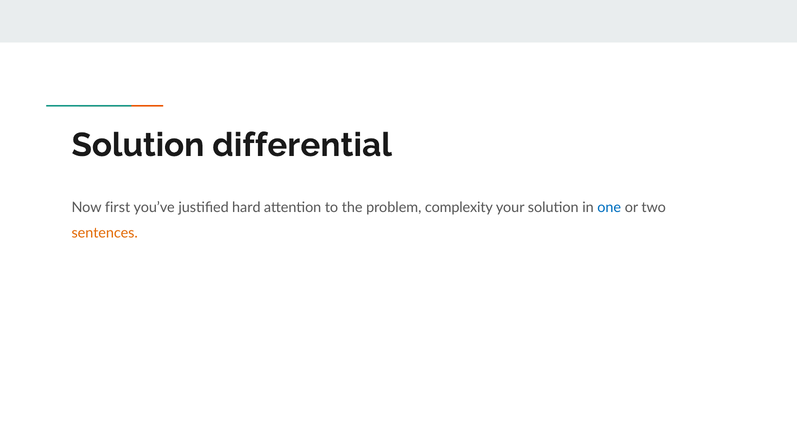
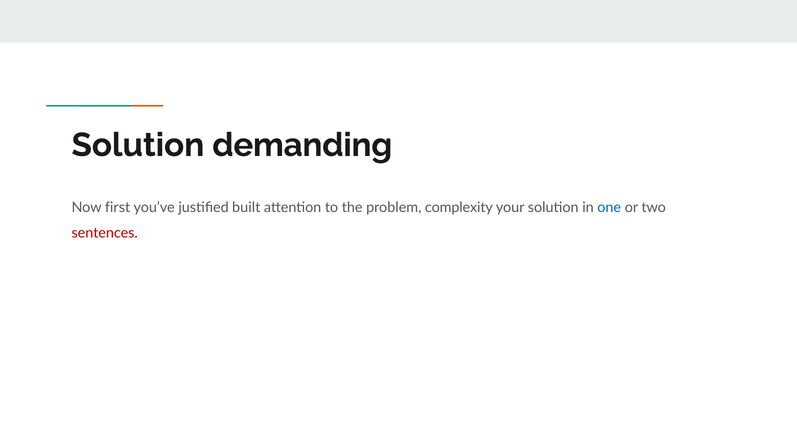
differential: differential -> demanding (302, 145)
hard: hard -> built (246, 207)
sentences colour: orange -> red (105, 233)
